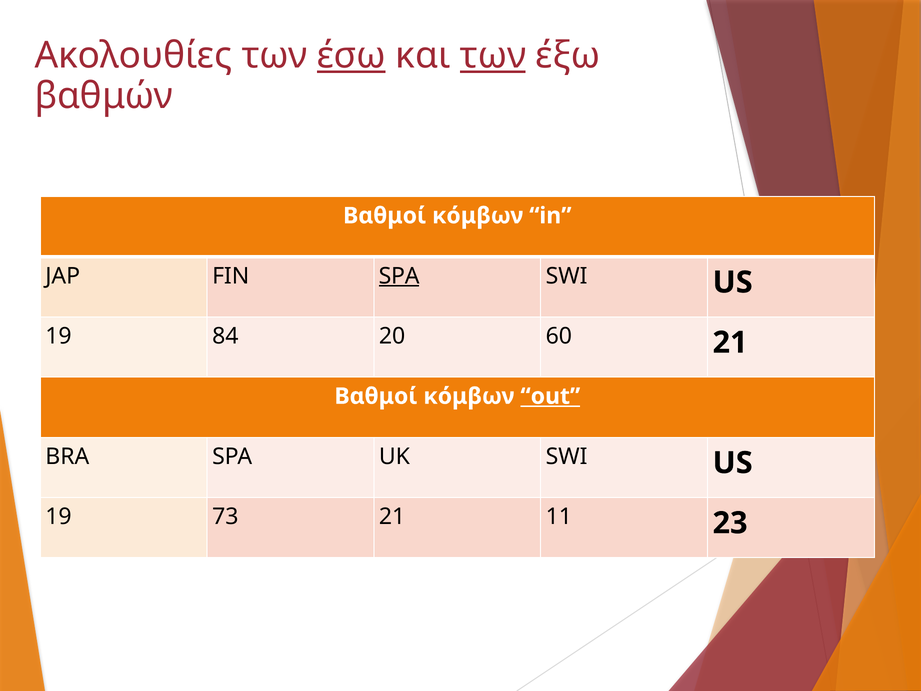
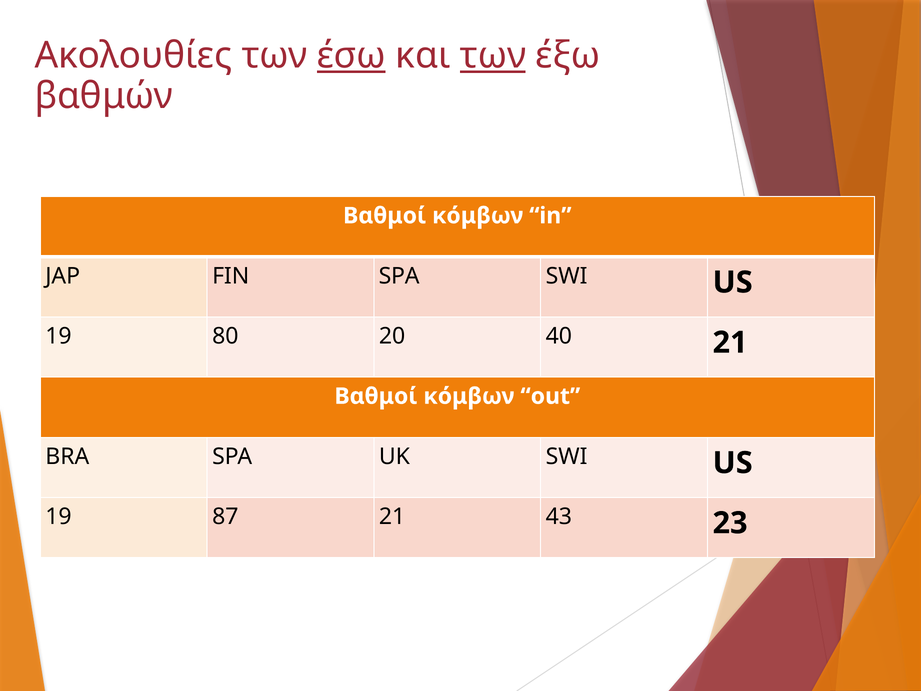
SPA underline: present -> none (399, 276)
84: 84 -> 80 (225, 336)
60: 60 -> 40 (559, 336)
out underline: present -> none (550, 396)
73: 73 -> 87 (225, 516)
11: 11 -> 43 (559, 516)
